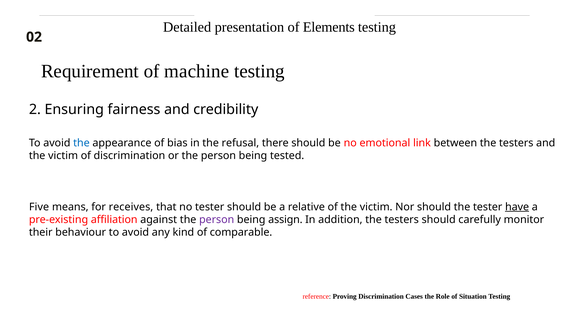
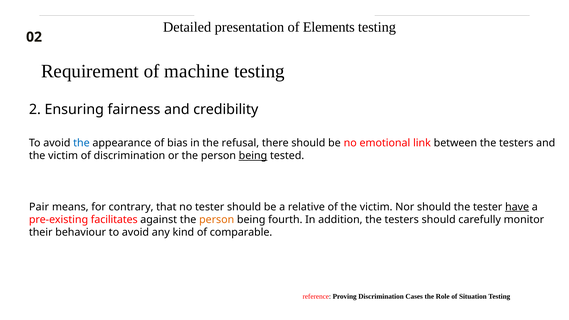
being underline: none -> present (253, 156)
Five: Five -> Pair (39, 207)
receives: receives -> contrary (131, 207)
affiliation: affiliation -> facilitates (114, 220)
person colour: purple -> orange (217, 220)
assign: assign -> fourth (285, 220)
